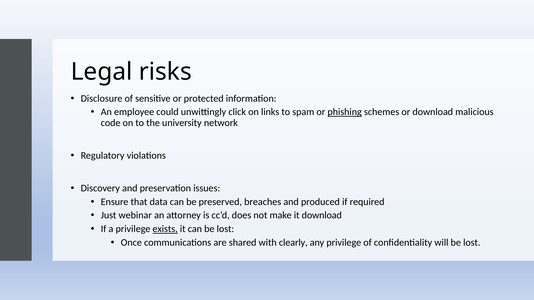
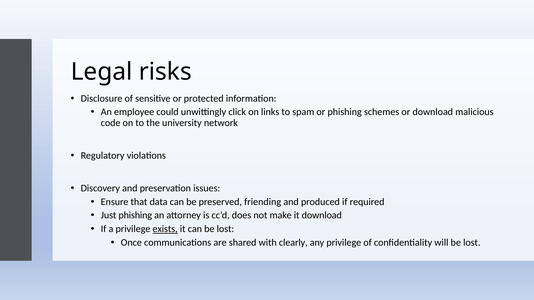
phishing underline: present -> none (345, 112)
breaches: breaches -> friending (263, 202)
Just webinar: webinar -> phishing (135, 216)
